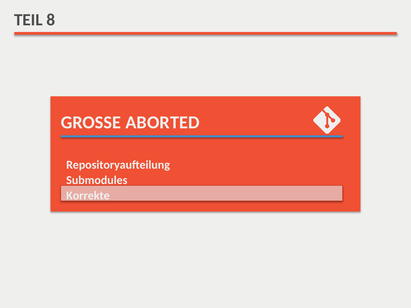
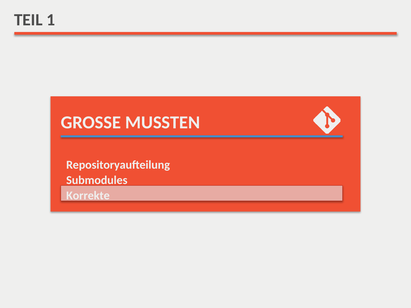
8: 8 -> 1 (51, 20)
ABORTED: ABORTED -> MUSSTEN (163, 122)
